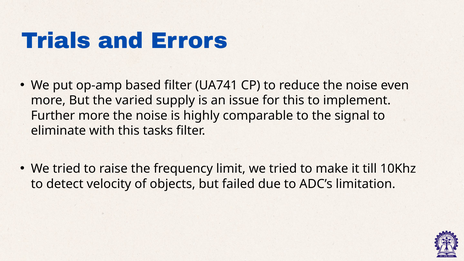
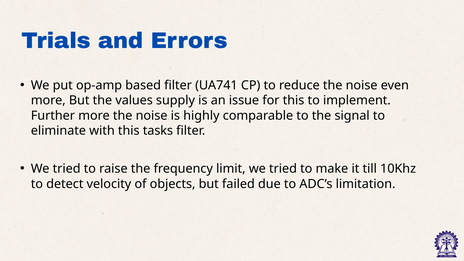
varied: varied -> values (134, 100)
